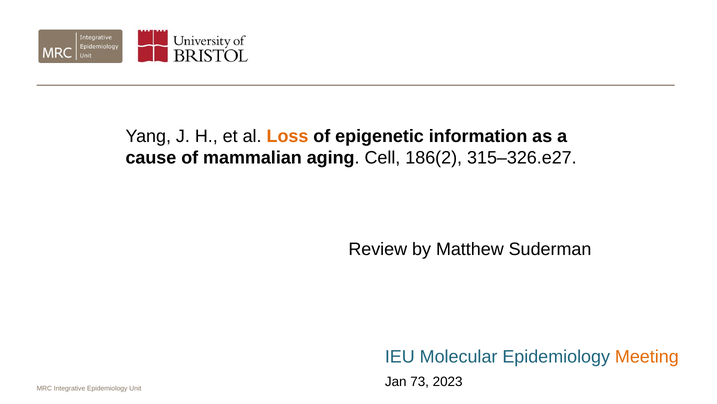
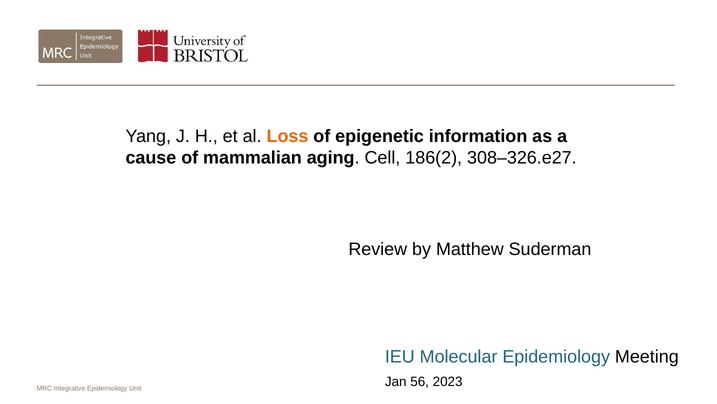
315–326.e27: 315–326.e27 -> 308–326.e27 (522, 157)
Meeting colour: orange -> black (647, 356)
73: 73 -> 56 (420, 381)
